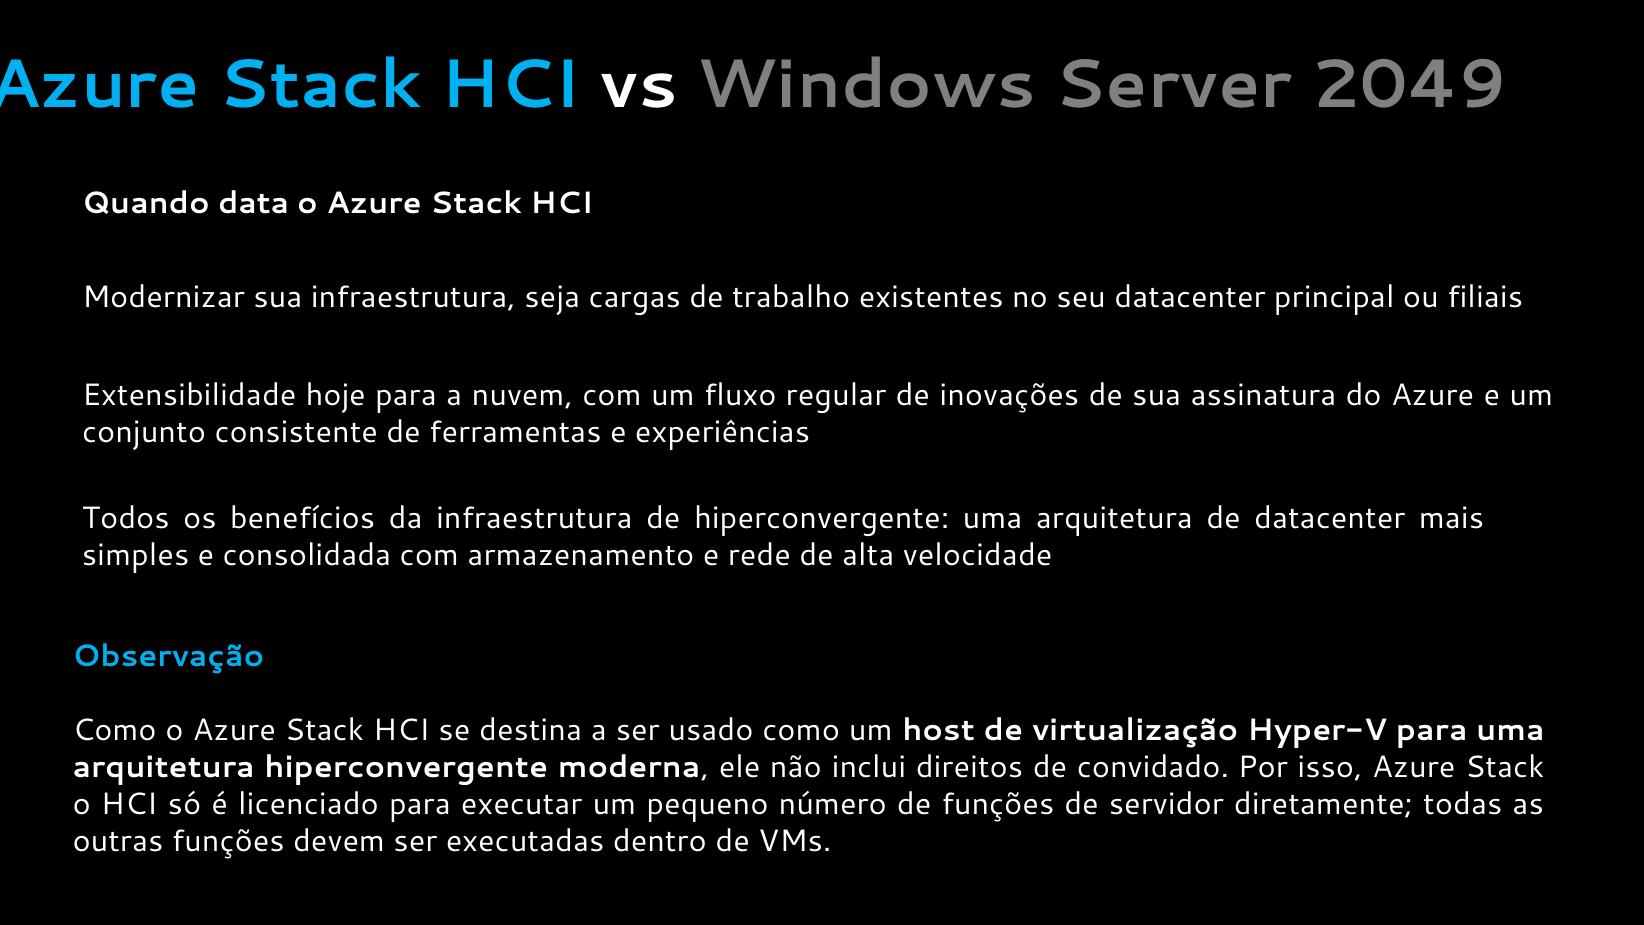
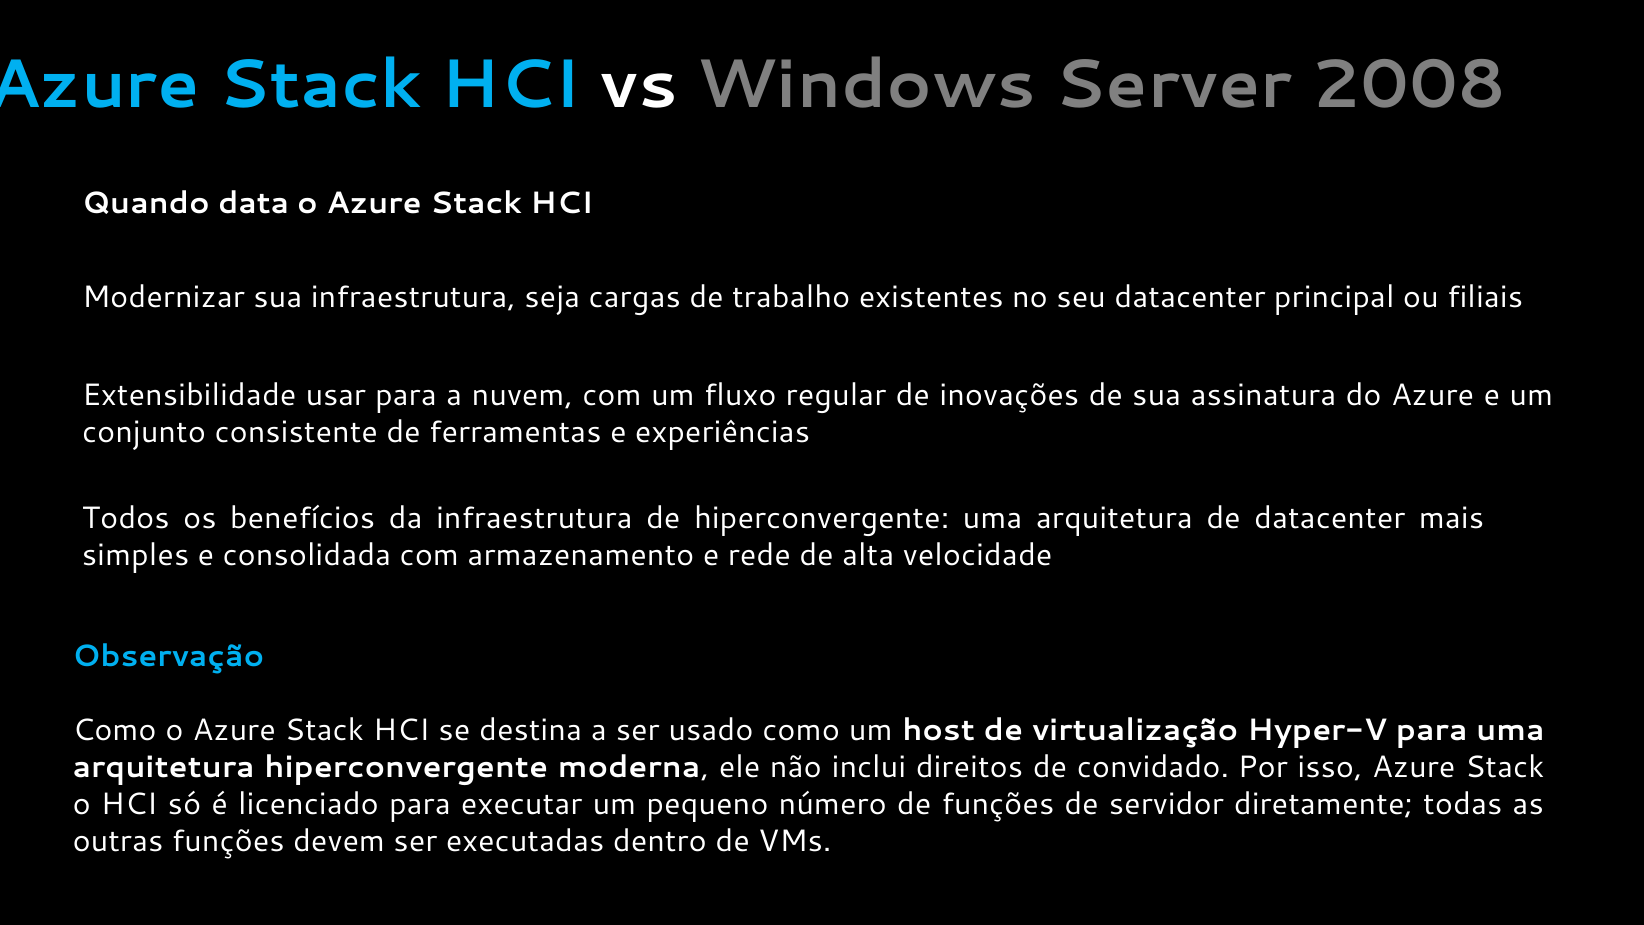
2049: 2049 -> 2008 (1409, 85)
hoje: hoje -> usar (336, 395)
